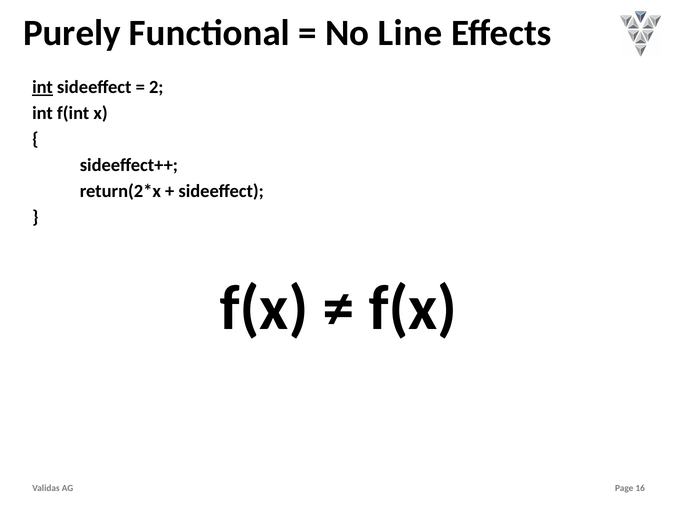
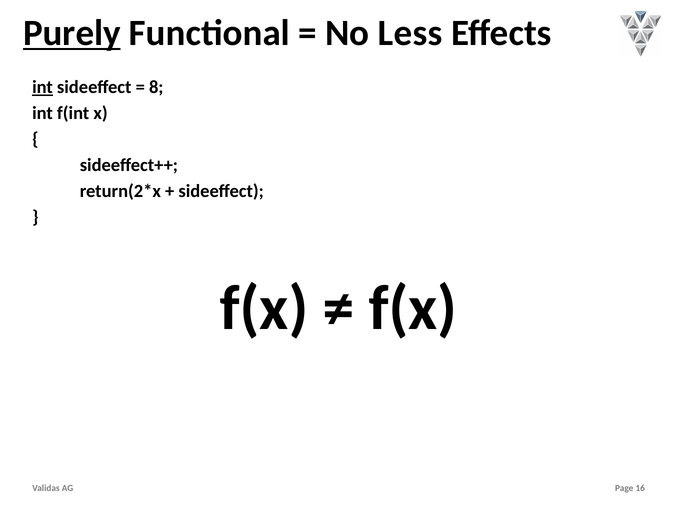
Purely underline: none -> present (72, 33)
Line: Line -> Less (410, 33)
2: 2 -> 8 (156, 87)
